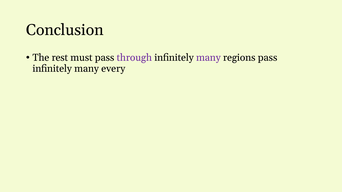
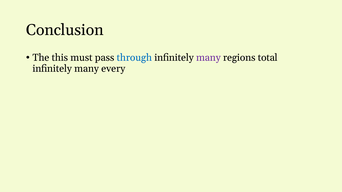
rest: rest -> this (60, 58)
through colour: purple -> blue (134, 58)
regions pass: pass -> total (268, 58)
